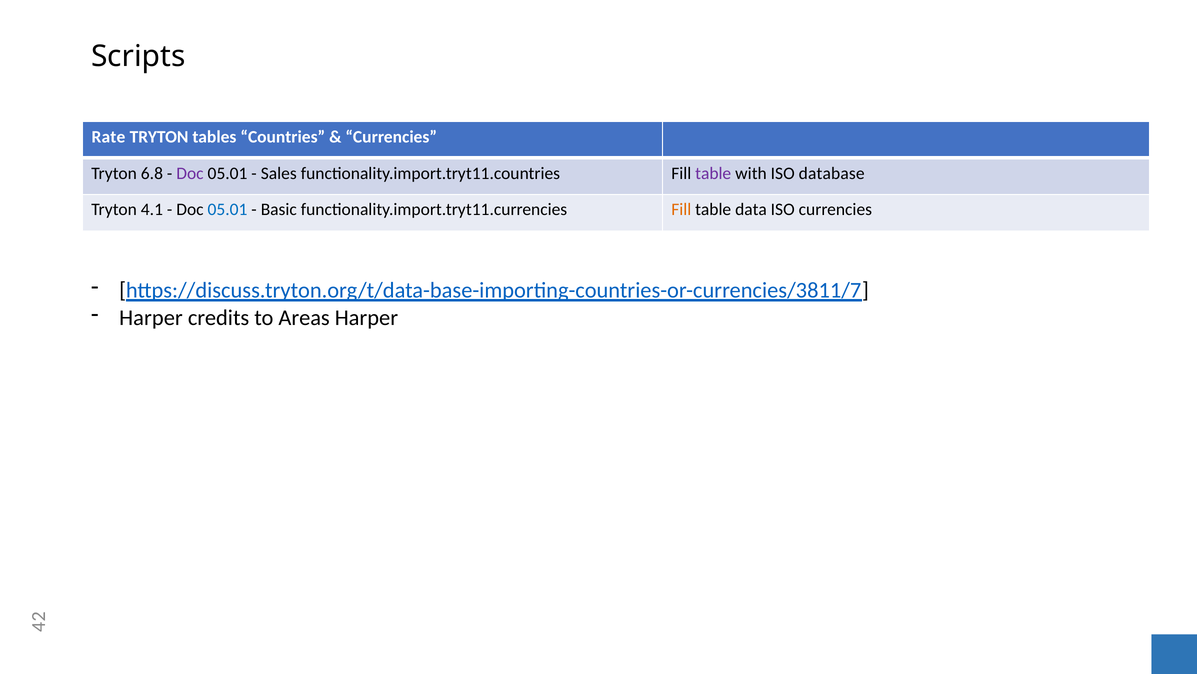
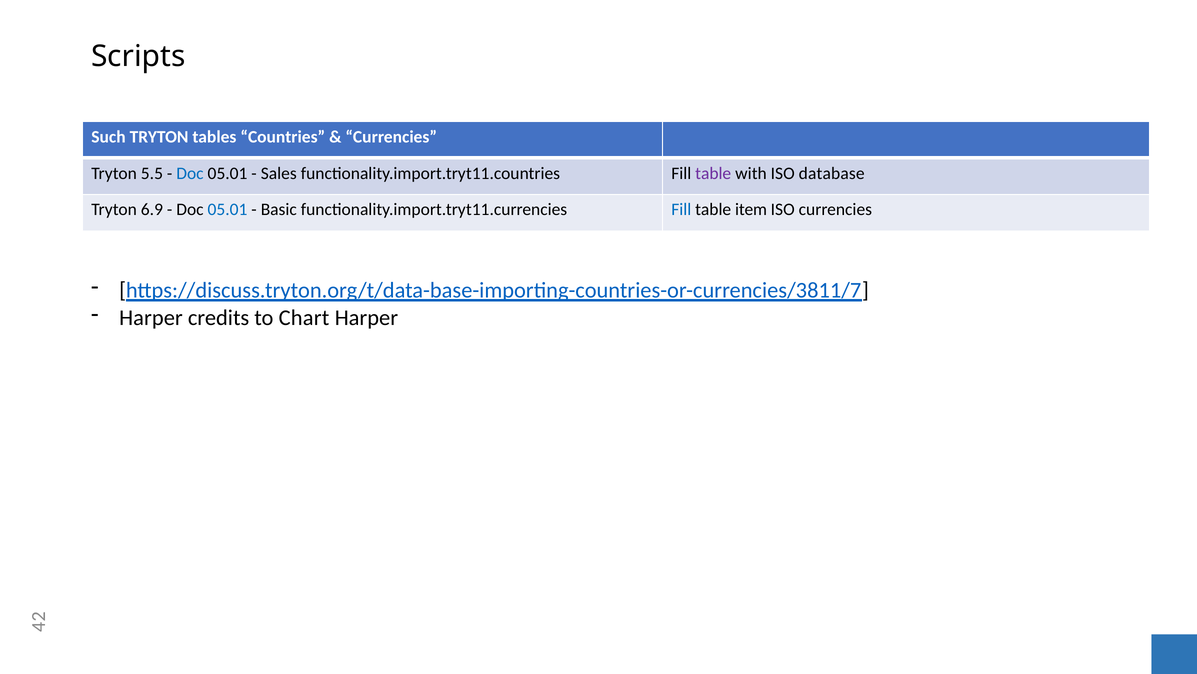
Rate: Rate -> Such (108, 137)
6.8: 6.8 -> 5.5 (152, 173)
Doc colour: purple -> blue (190, 173)
4.1: 4.1 -> 6.9 (152, 209)
Fill colour: orange -> blue (681, 209)
data: data -> item (751, 209)
Areas: Areas -> Chart (304, 318)
